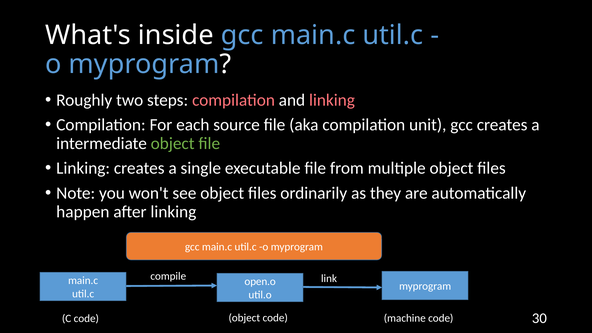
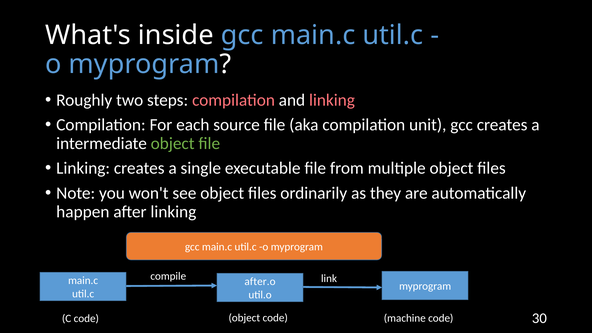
open.o: open.o -> after.o (260, 282)
